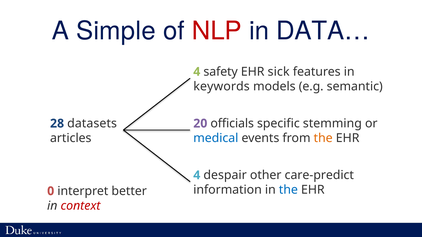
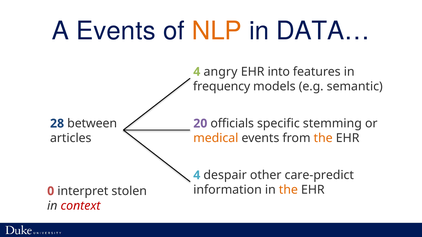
A Simple: Simple -> Events (116, 31)
NLP colour: red -> orange (217, 31)
safety: safety -> angry (221, 72)
sick: sick -> into (279, 72)
keywords: keywords -> frequency (222, 87)
datasets: datasets -> between (92, 124)
medical colour: blue -> orange (216, 138)
the colour: blue -> orange (288, 190)
better: better -> stolen (129, 191)
